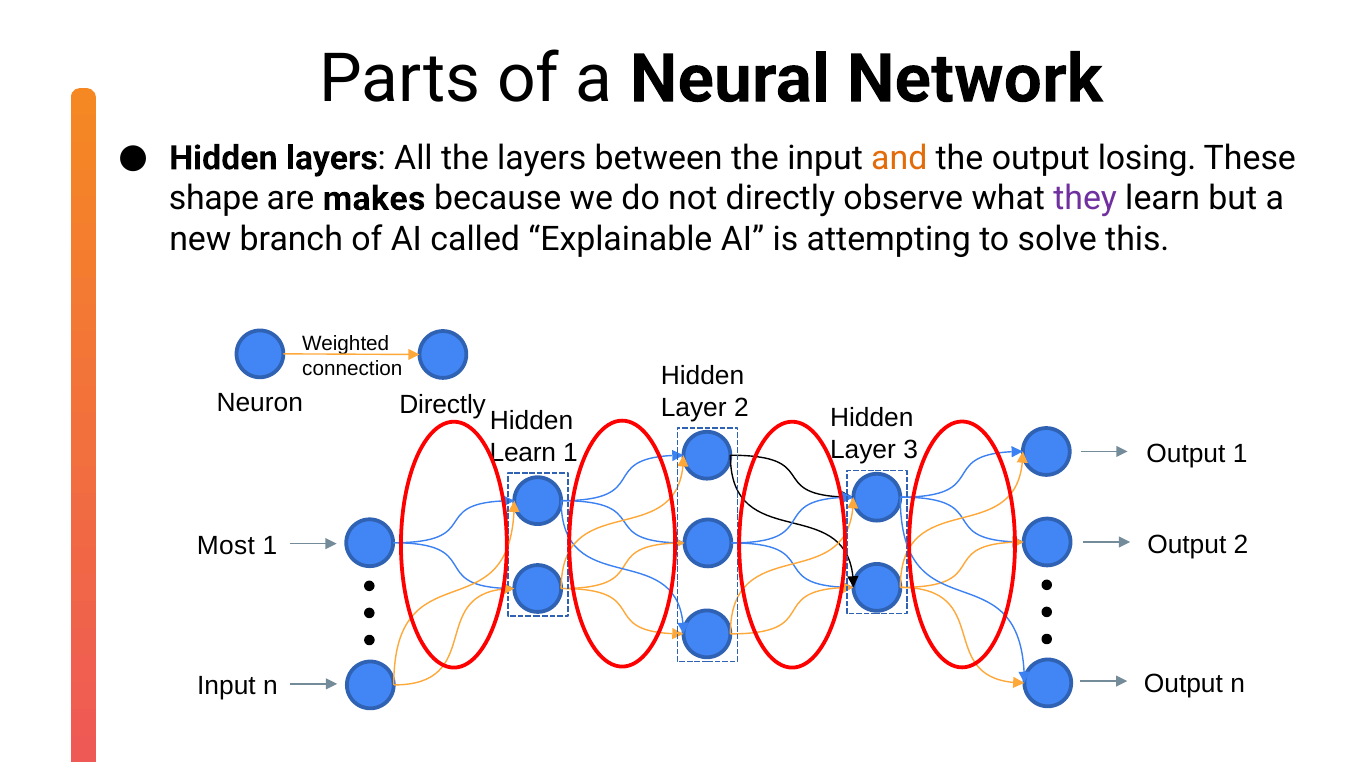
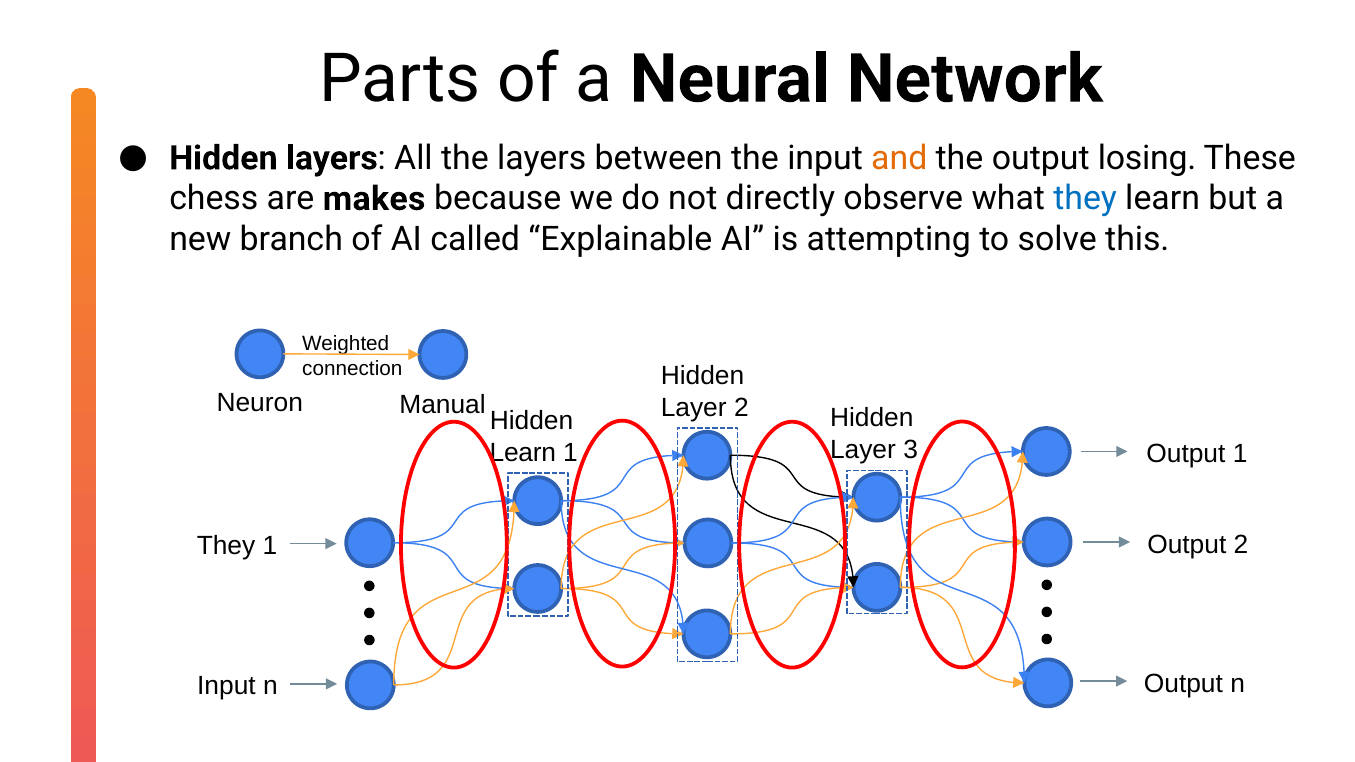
shape: shape -> chess (214, 199)
they colour: purple -> blue (1085, 199)
Neuron Directly: Directly -> Manual (443, 404)
Most: Most -> They (226, 546)
